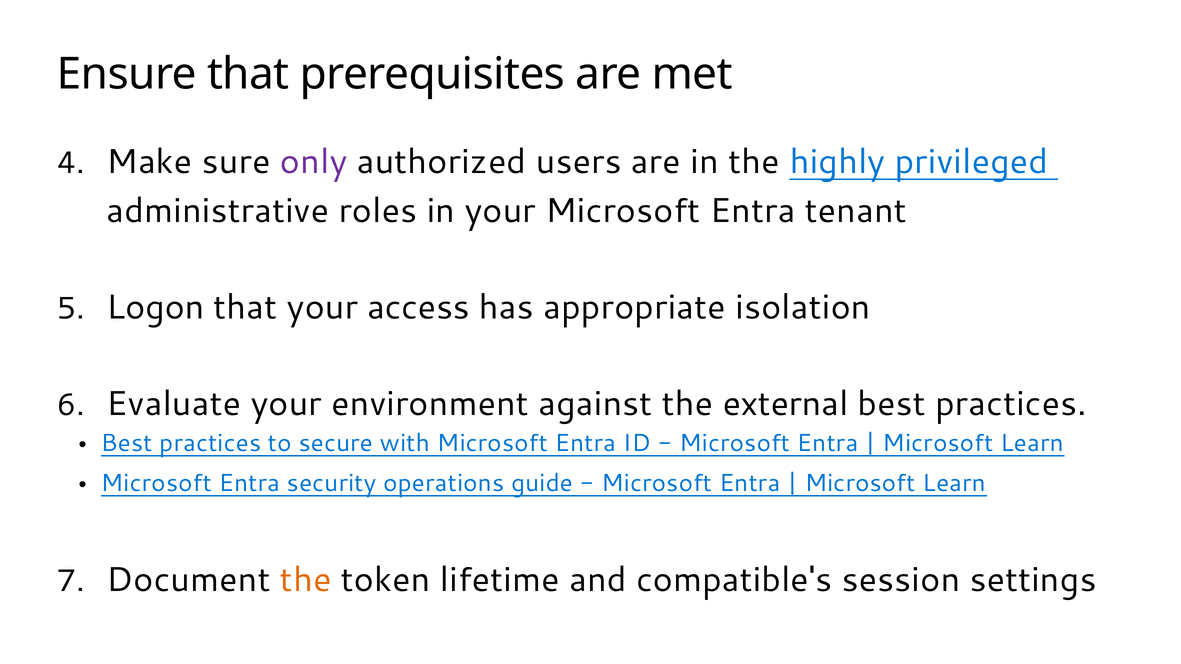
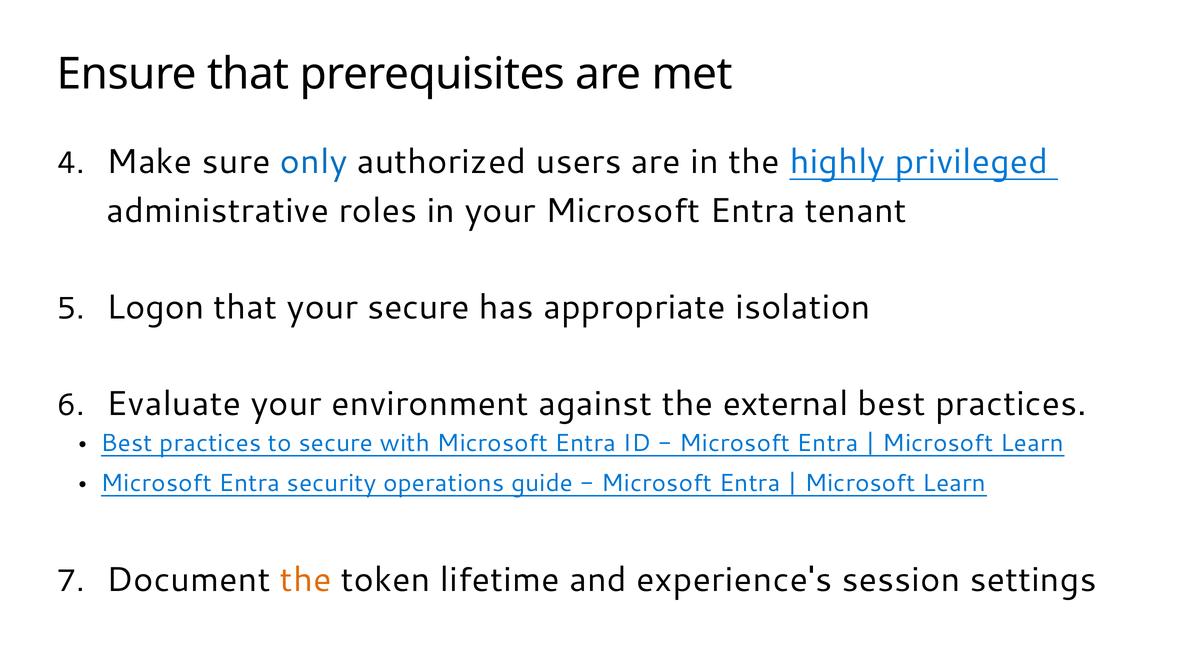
only colour: purple -> blue (314, 162)
your access: access -> secure (419, 307)
compatible's: compatible's -> experience's (734, 580)
